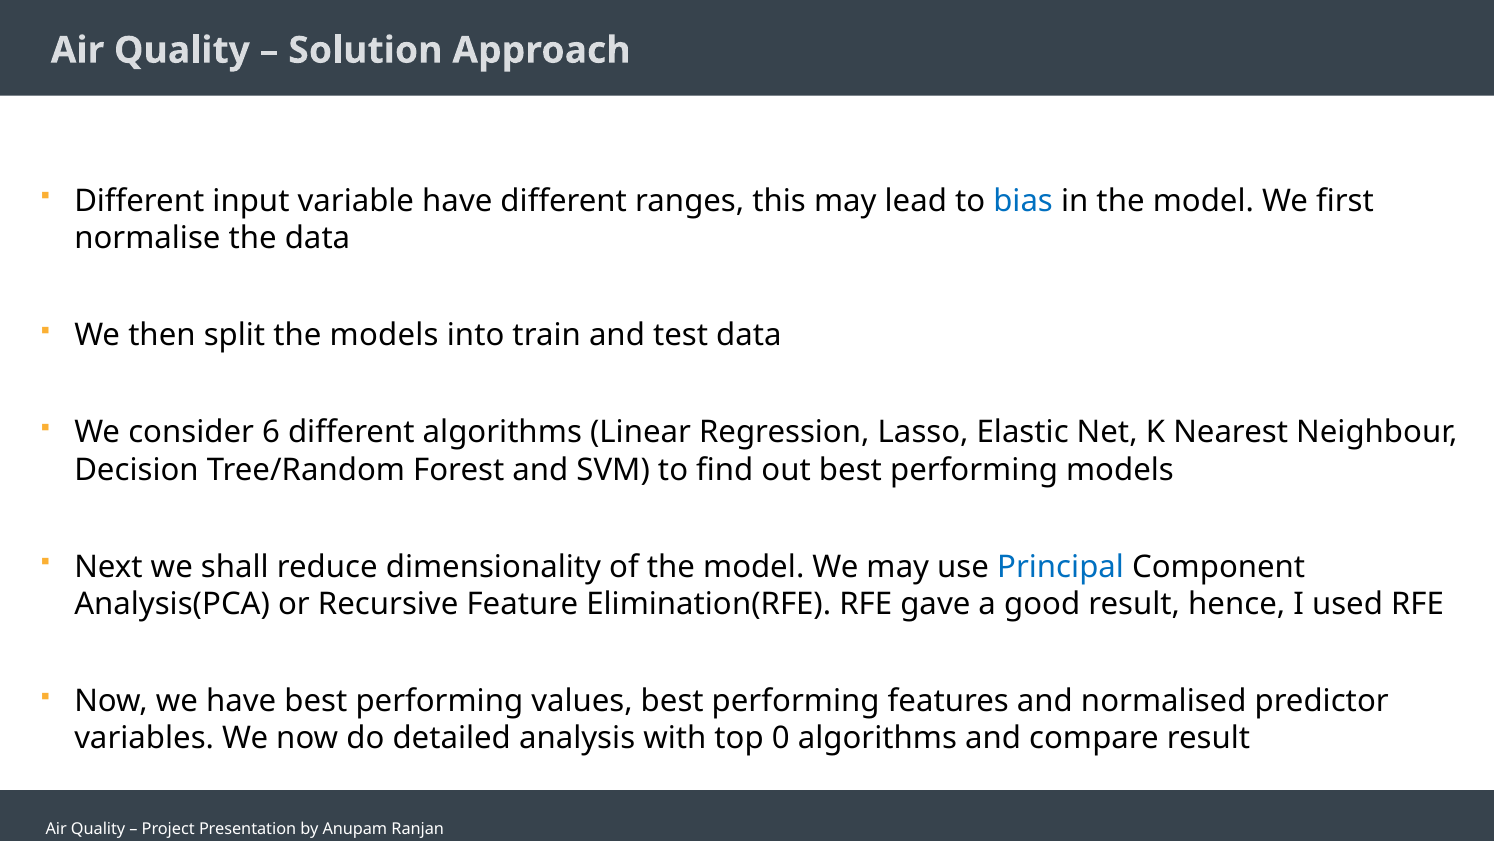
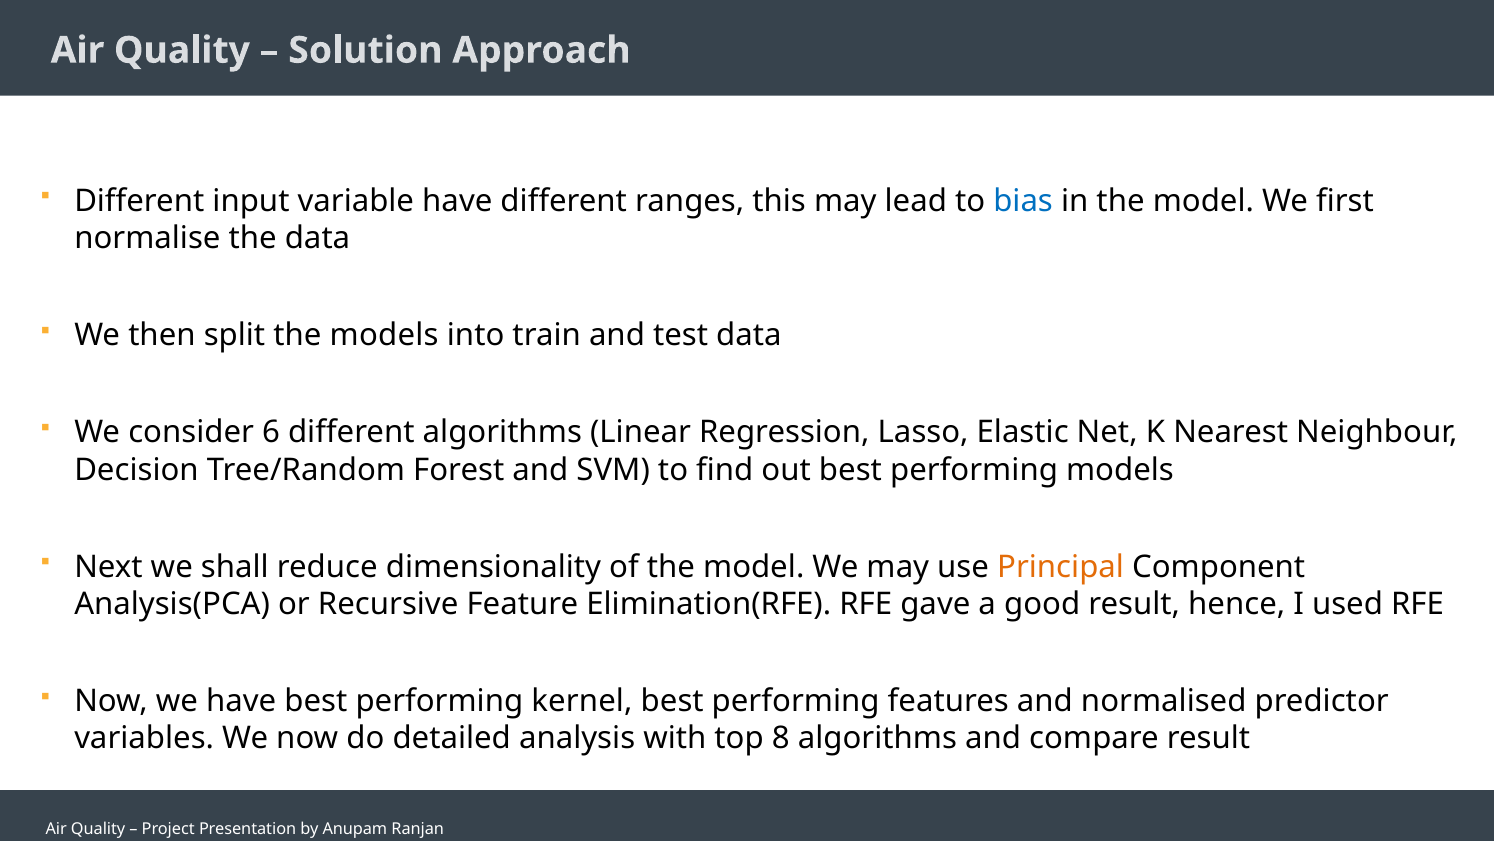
Principal colour: blue -> orange (1061, 566)
values: values -> kernel (582, 701)
0: 0 -> 8 (781, 738)
